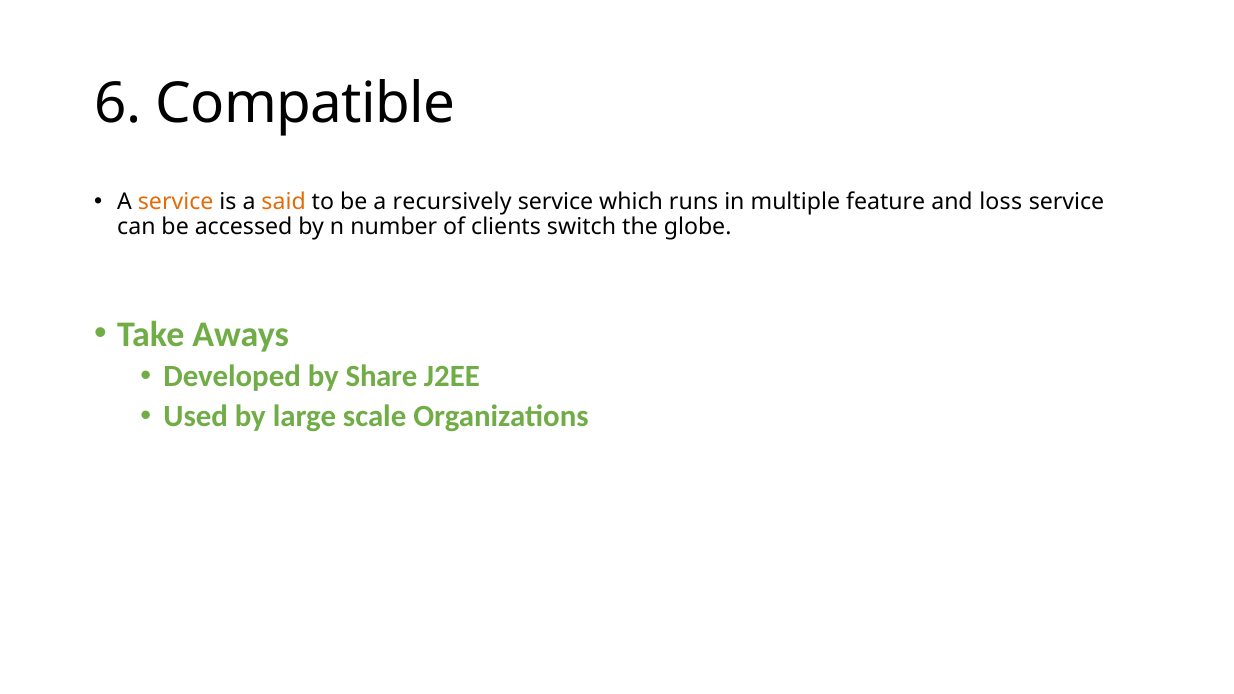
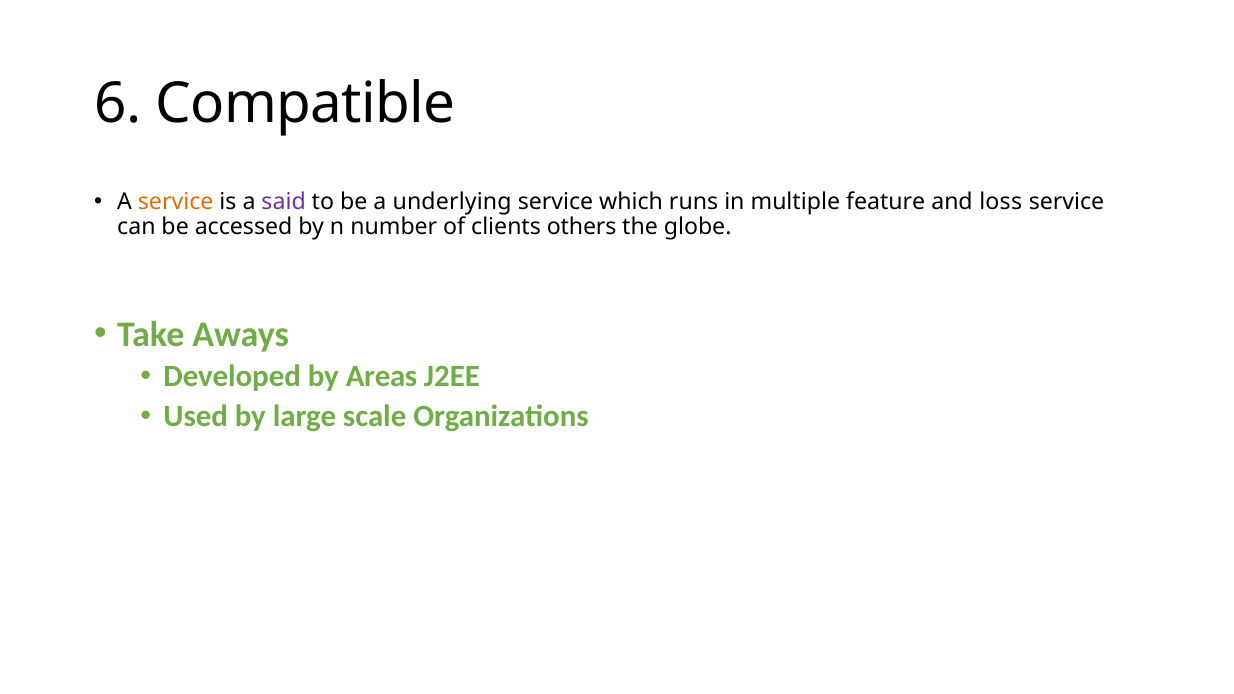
said colour: orange -> purple (284, 202)
recursively: recursively -> underlying (452, 202)
switch: switch -> others (582, 227)
Share: Share -> Areas (382, 377)
